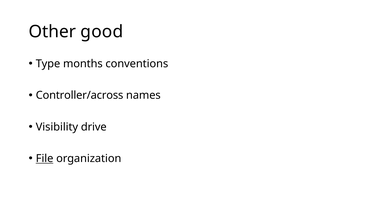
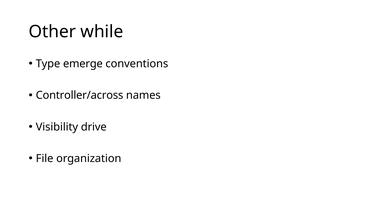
good: good -> while (102, 32)
months: months -> emerge (83, 64)
File underline: present -> none (45, 159)
